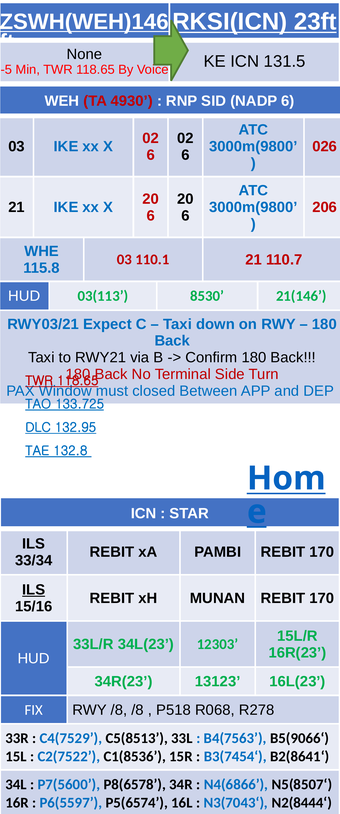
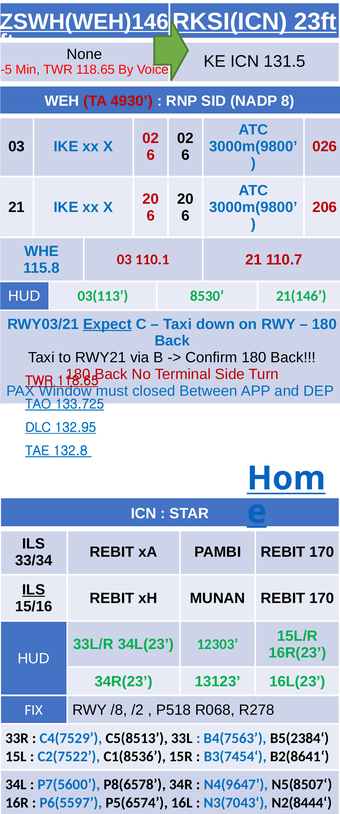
NADP 6: 6 -> 8 (288, 101)
Expect underline: none -> present (107, 324)
/8 /8: /8 -> /2 (138, 709)
B5(9066‘: B5(9066‘ -> B5(2384‘ (300, 738)
N4(6866: N4(6866 -> N4(9647 (236, 784)
